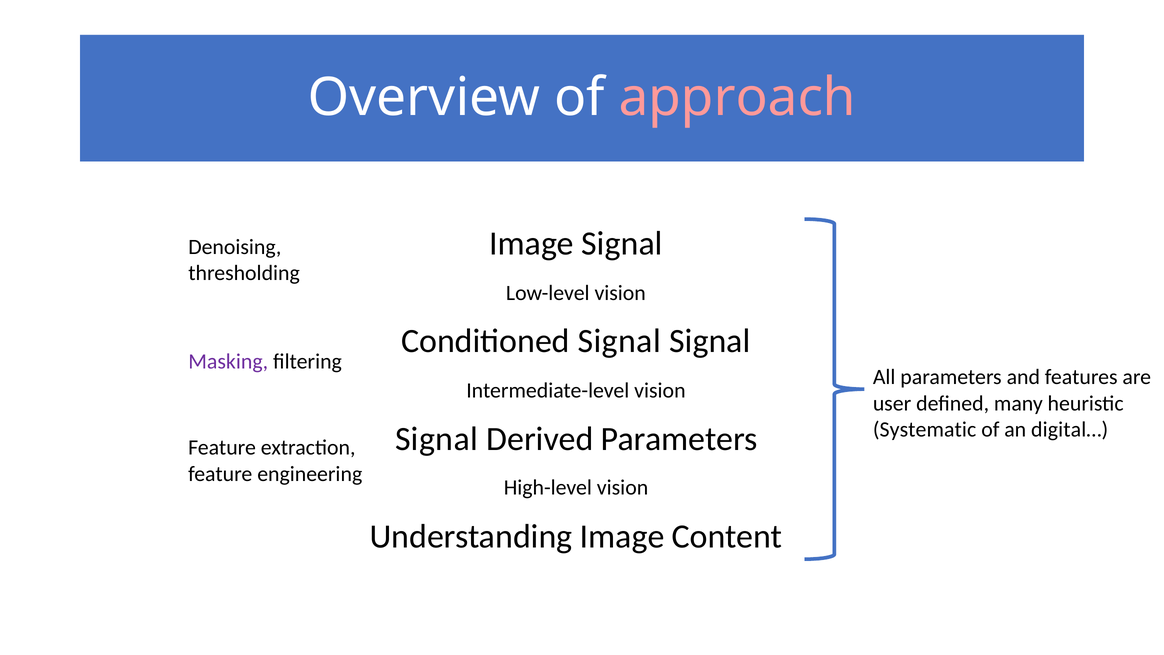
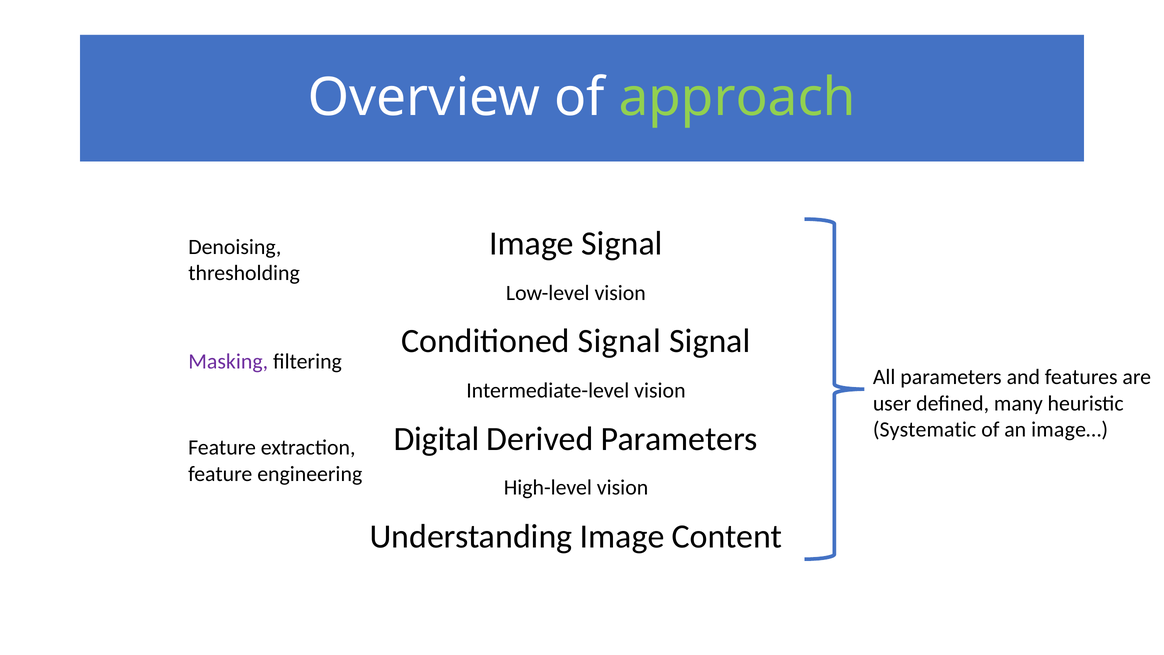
approach colour: pink -> light green (737, 98)
digital…: digital… -> image… (1070, 429)
Signal: Signal -> Digital (437, 439)
